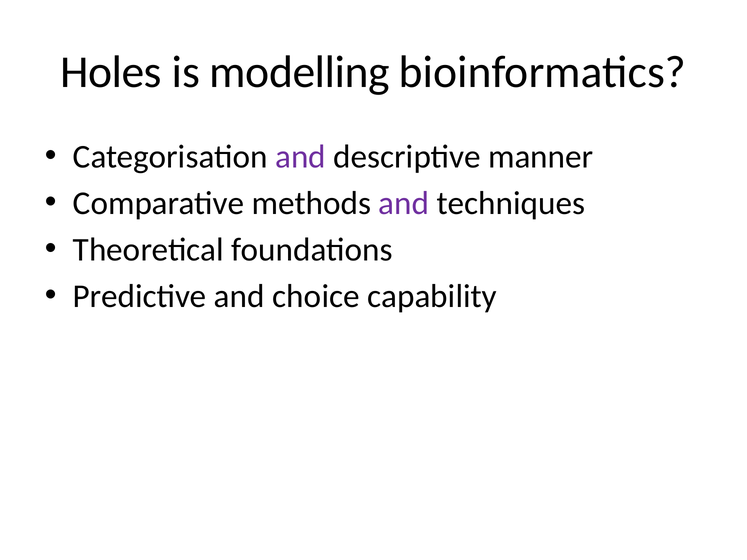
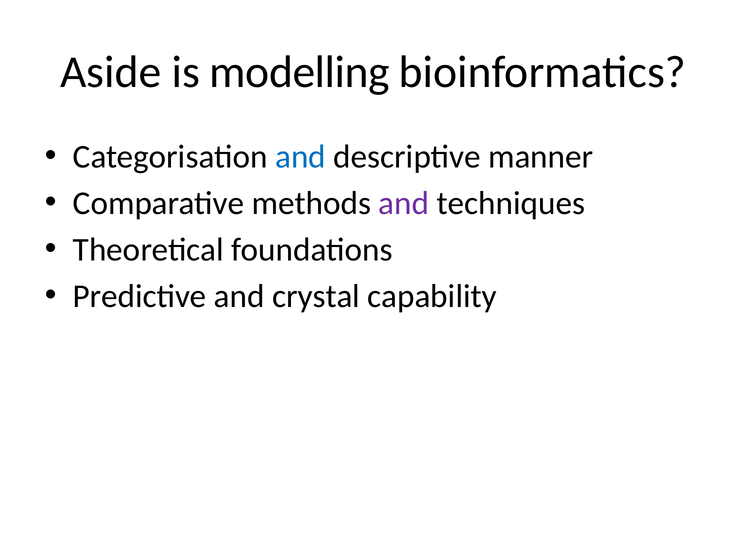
Holes: Holes -> Aside (111, 72)
and colour: purple -> blue (301, 157)
choice: choice -> crystal (316, 296)
